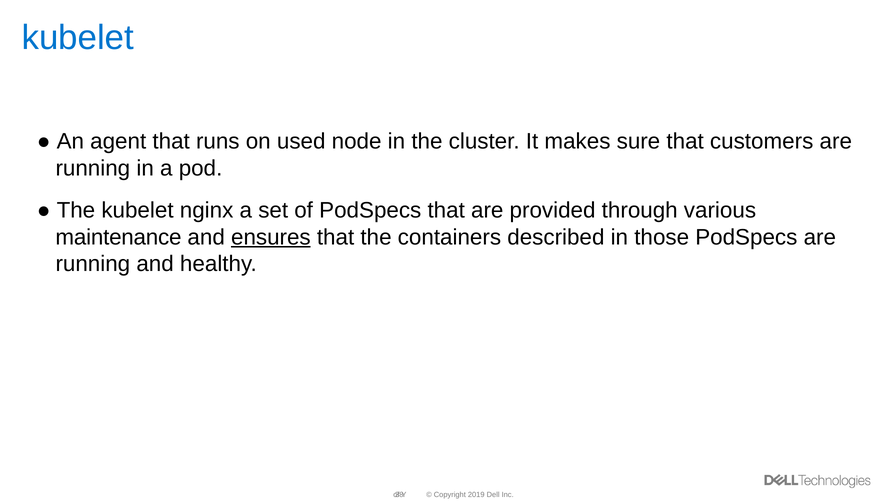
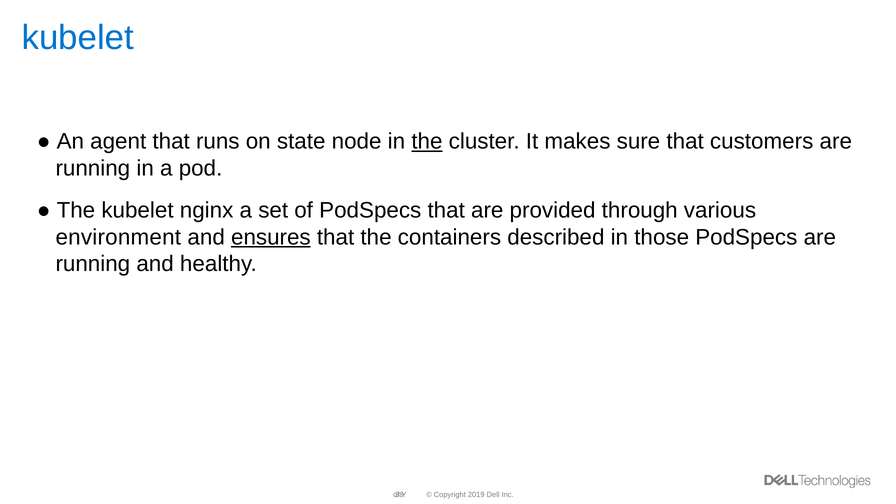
used: used -> state (301, 142)
the underline: none -> present (427, 142)
maintenance: maintenance -> environment (118, 237)
